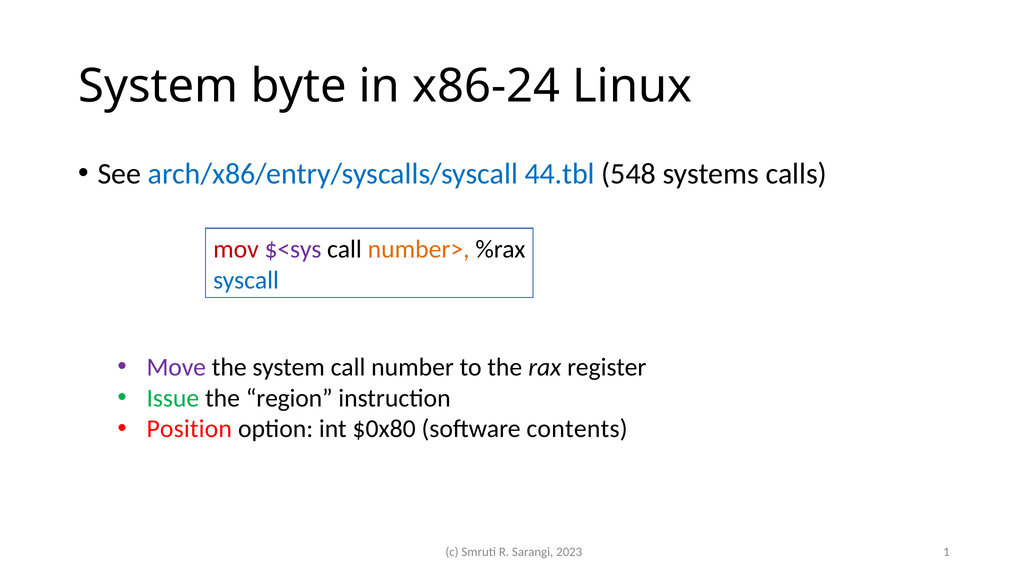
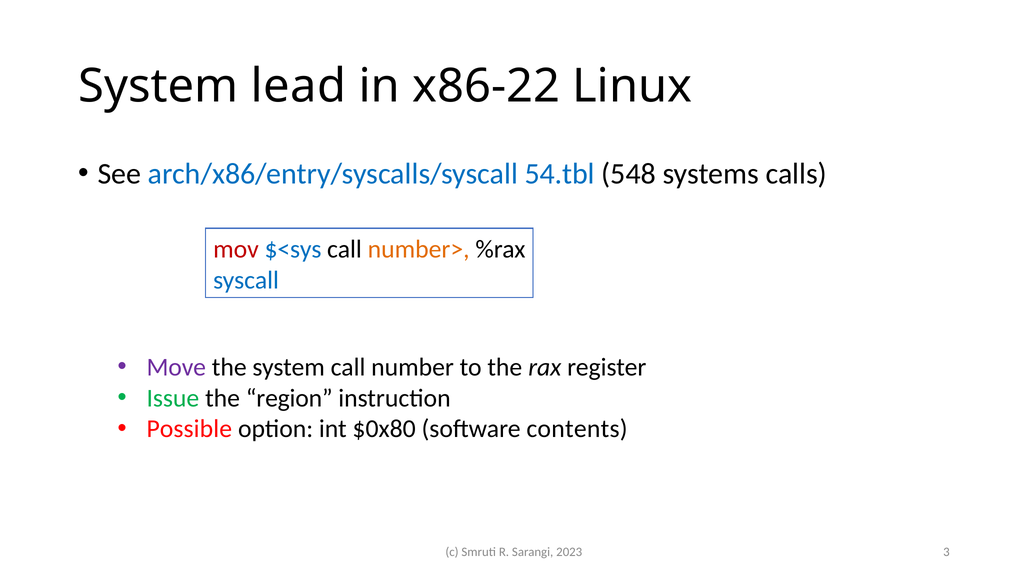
byte: byte -> lead (298, 86)
x86-24: x86-24 -> x86-22 (486, 86)
44.tbl: 44.tbl -> 54.tbl (560, 174)
$<sys colour: purple -> blue (293, 249)
Position: Position -> Possible (189, 429)
1: 1 -> 3 (946, 552)
